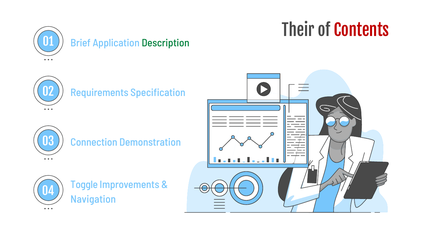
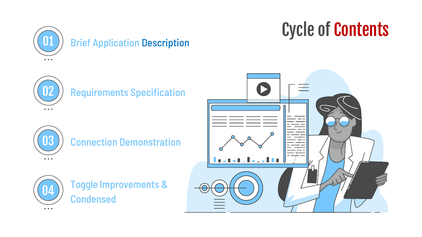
Their: Their -> Cycle (298, 31)
Description colour: green -> blue (166, 43)
Navigation: Navigation -> Condensed (93, 200)
